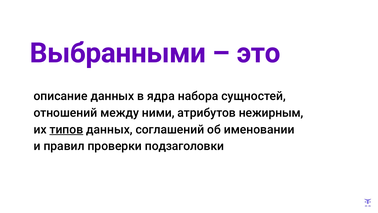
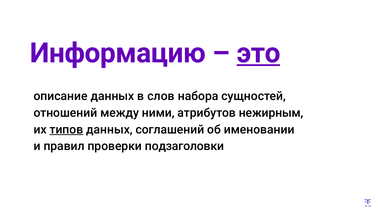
Выбранными: Выбранными -> Информацию (118, 53)
это underline: none -> present (258, 53)
ядра: ядра -> слов (161, 96)
